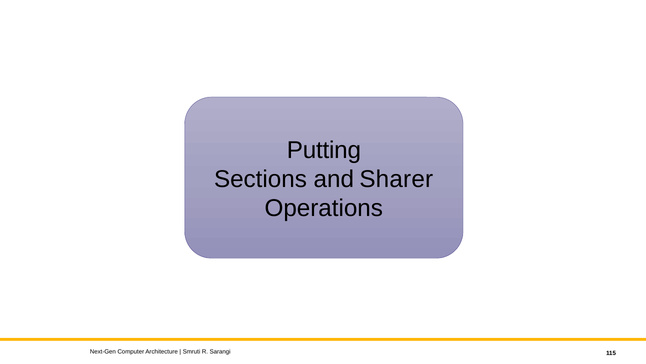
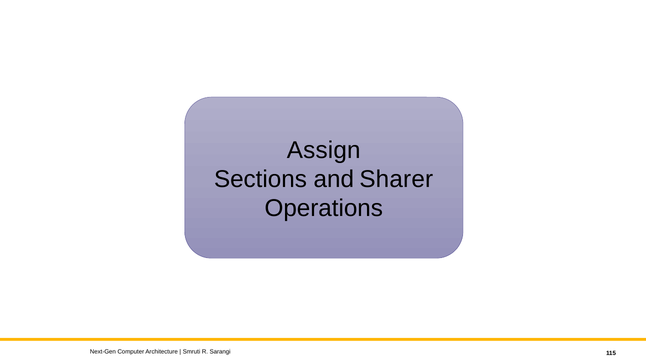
Putting: Putting -> Assign (324, 150)
